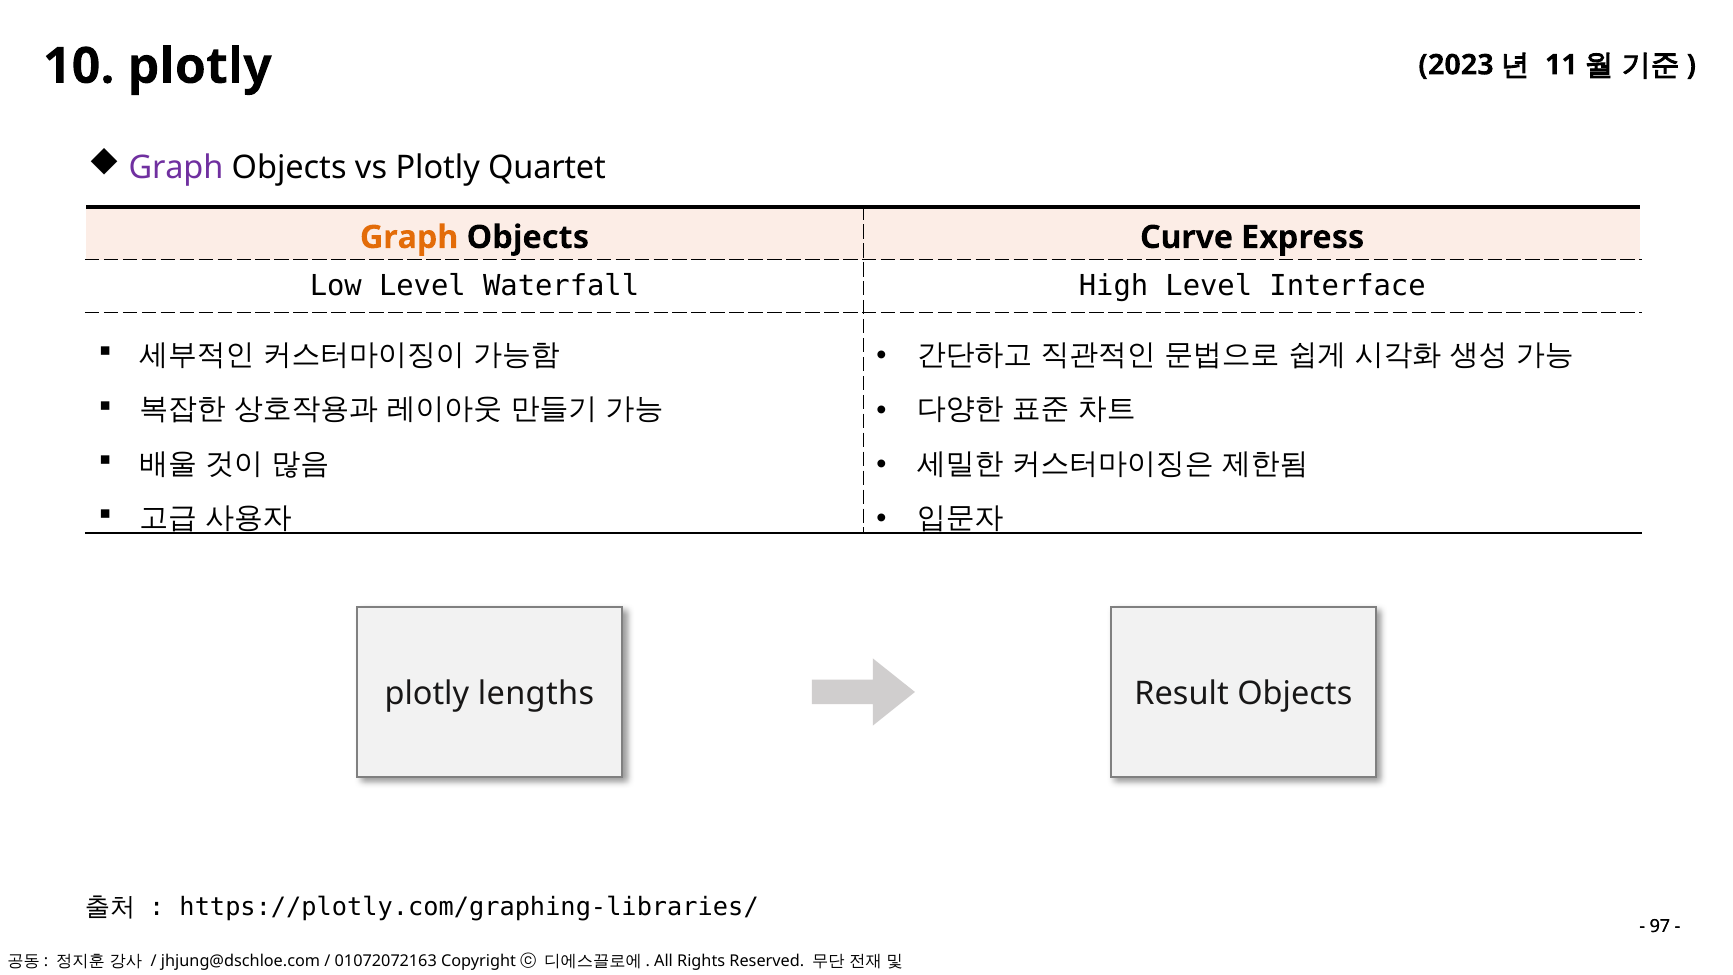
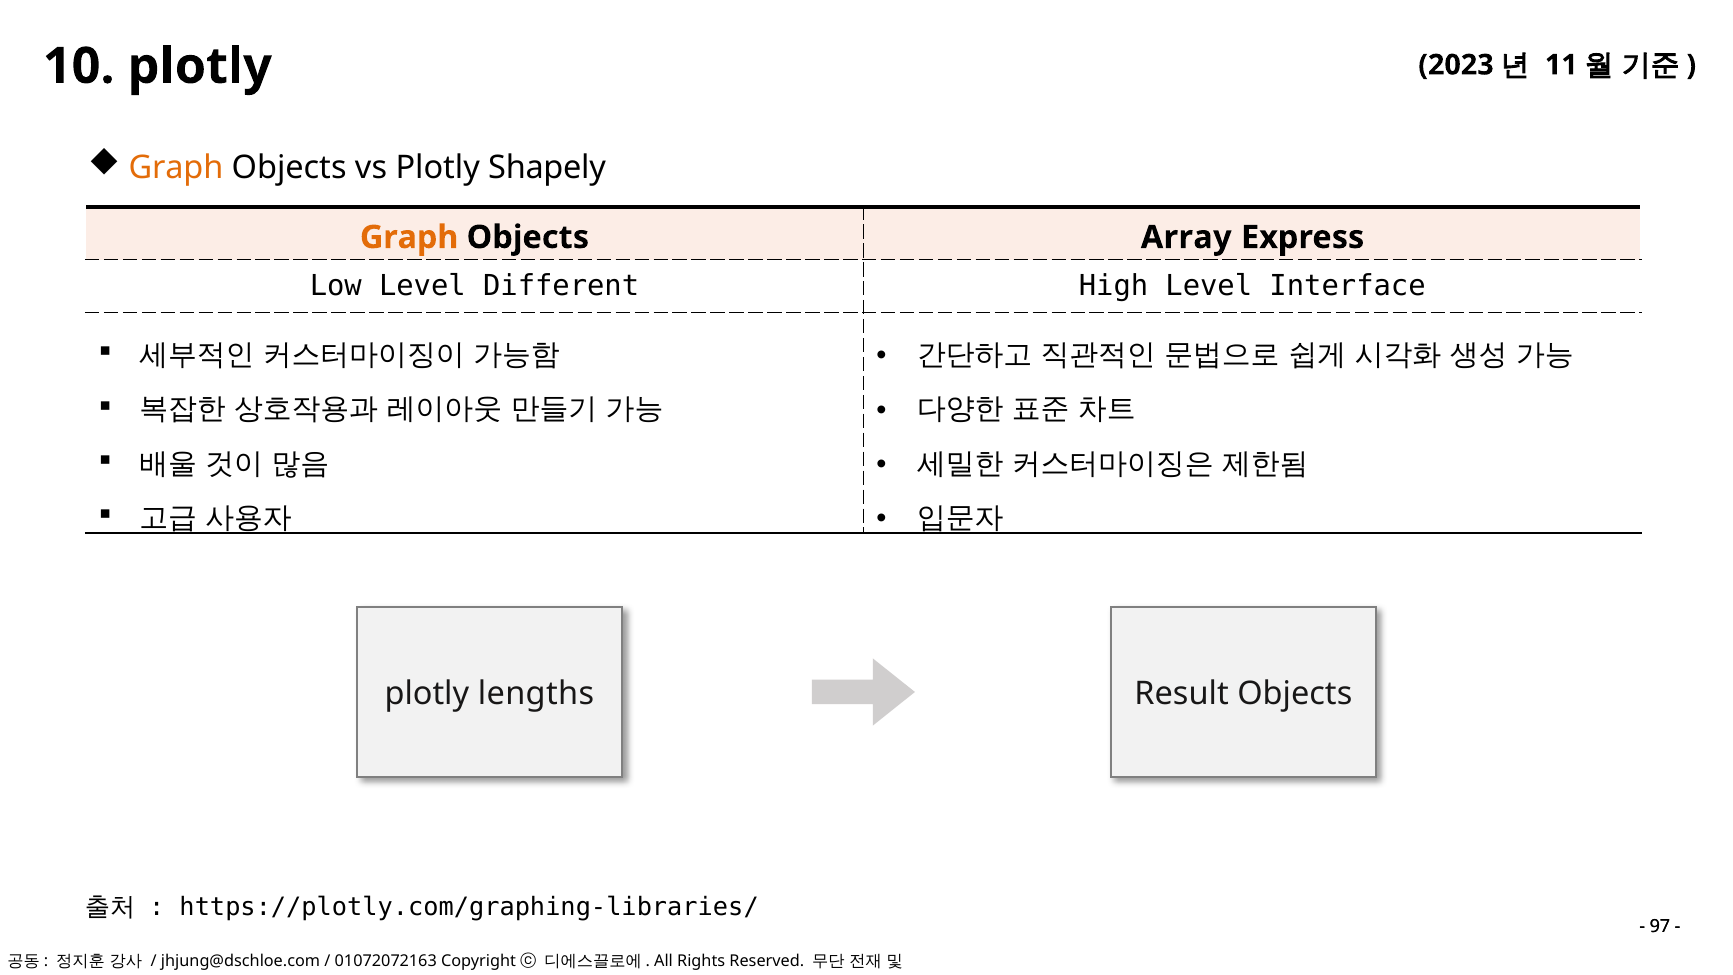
Graph colour: purple -> orange (176, 168)
Quartet: Quartet -> Shapely (547, 168)
Curve: Curve -> Array (1186, 237)
Waterfall: Waterfall -> Different (561, 286)
